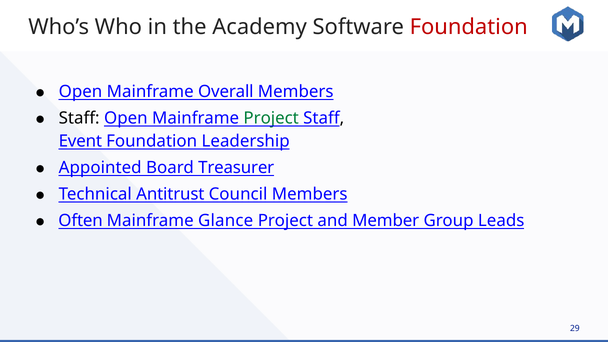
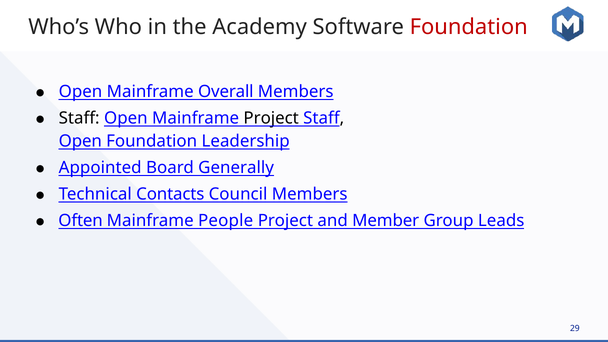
Project colour: green -> black (271, 118)
Event: Event -> Open (80, 141)
Treasurer: Treasurer -> Generally (236, 168)
Antitrust: Antitrust -> Contacts (170, 194)
Glance: Glance -> People (226, 221)
